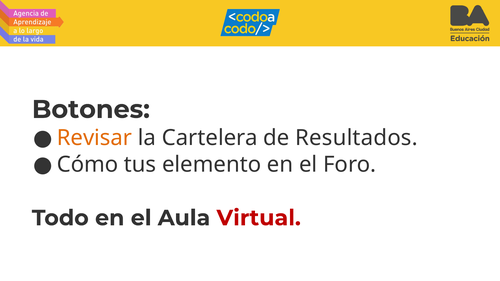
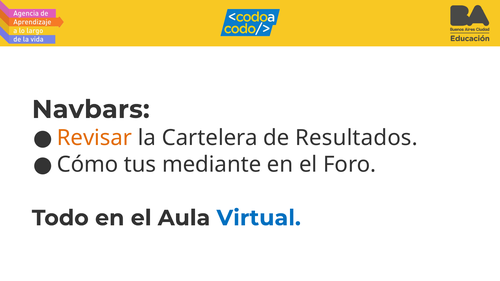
Botones: Botones -> Navbars (91, 110)
elemento: elemento -> mediante (212, 165)
Virtual colour: red -> blue (259, 218)
